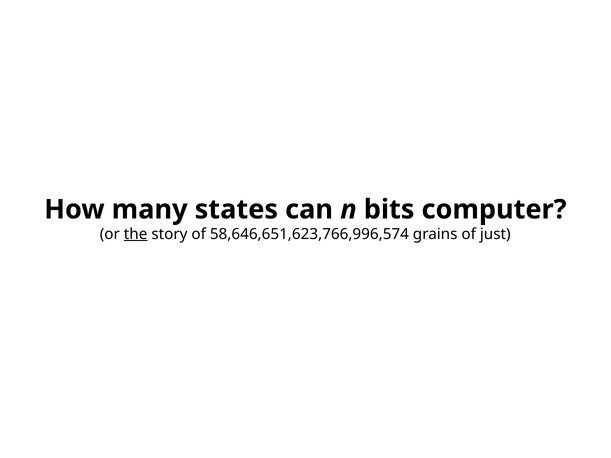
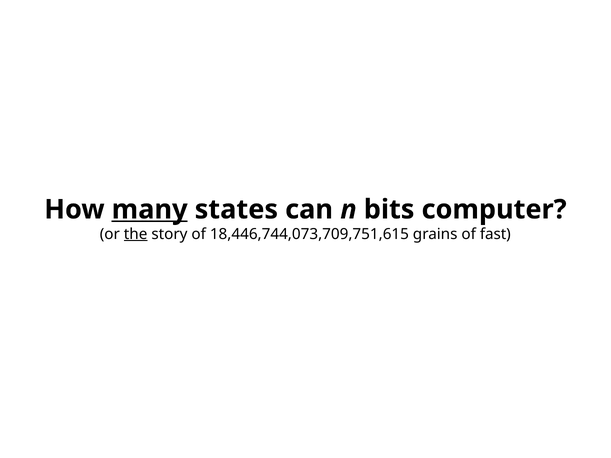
many underline: none -> present (150, 210)
58,646,651,623,766,996,574: 58,646,651,623,766,996,574 -> 18,446,744,073,709,751,615 (309, 234)
just: just -> fast (495, 234)
